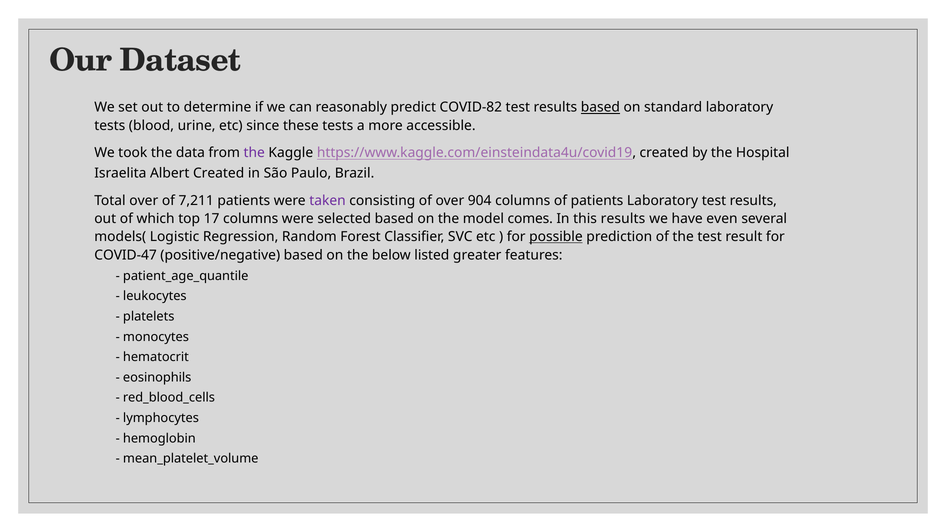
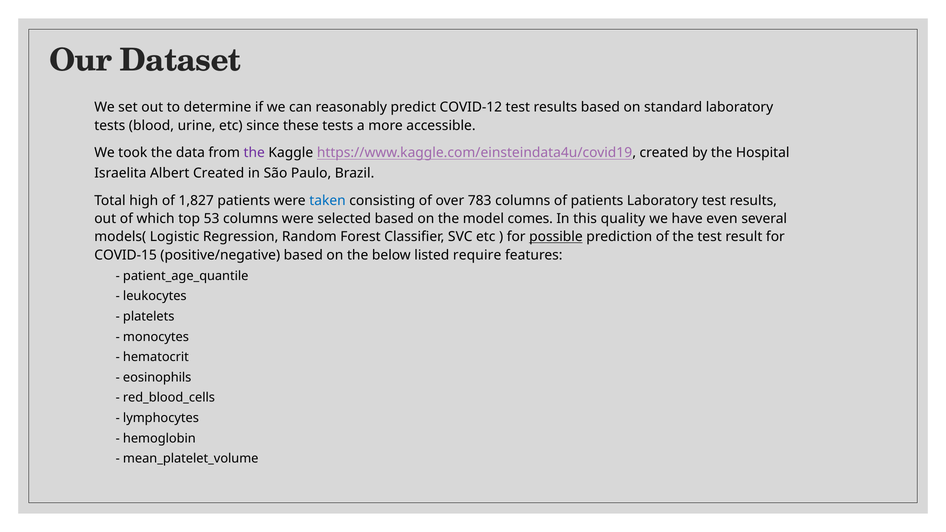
COVID-82: COVID-82 -> COVID-12 (471, 107)
based underline: present -> none (600, 107)
Total over: over -> high (144, 201)
7,211: 7,211 -> 1,827 (196, 201)
taken colour: purple -> blue (328, 201)
904: 904 -> 783 (480, 201)
17: 17 -> 53 (212, 219)
this results: results -> quality (623, 219)
COVID-47: COVID-47 -> COVID-15 (126, 255)
greater: greater -> require (477, 255)
